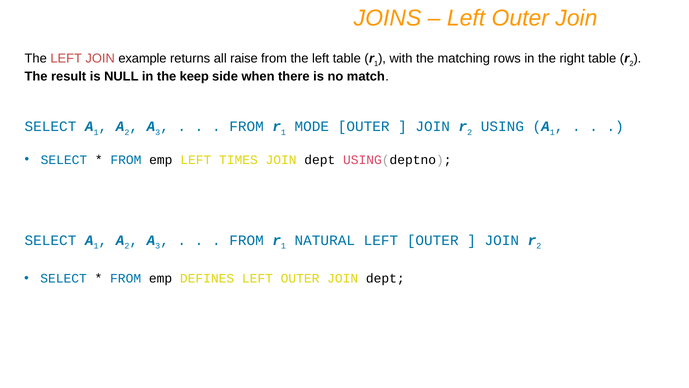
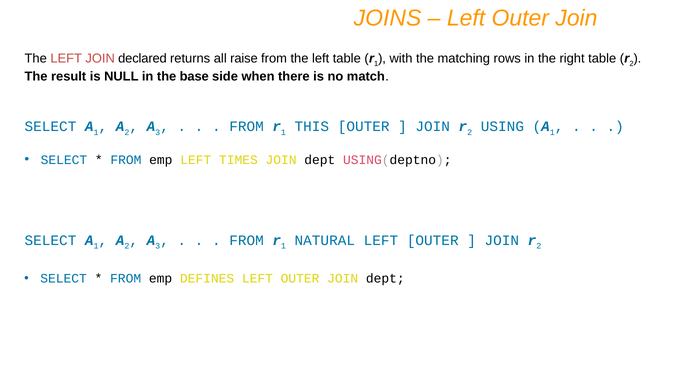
example: example -> declared (142, 59)
keep: keep -> base (194, 76)
MODE: MODE -> THIS (312, 127)
